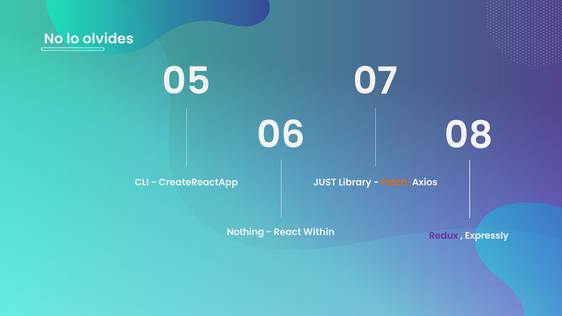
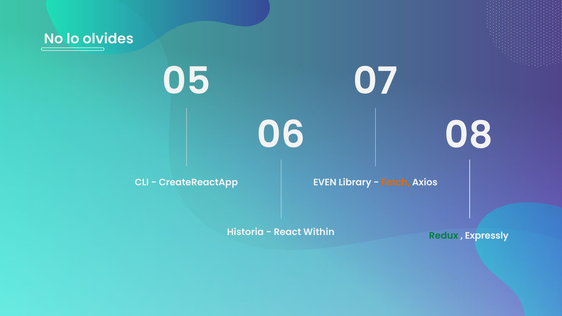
JUST: JUST -> EVEN (325, 183)
Nothing: Nothing -> Historia (245, 232)
Redux colour: purple -> green (444, 236)
